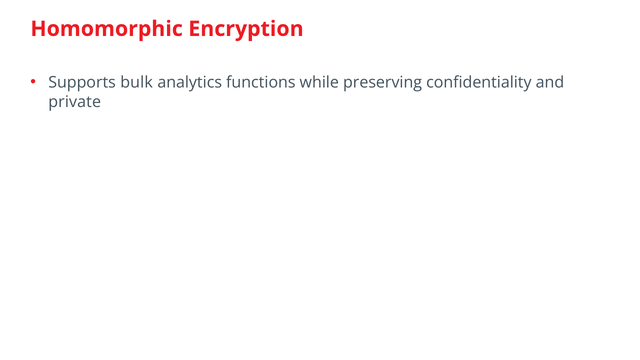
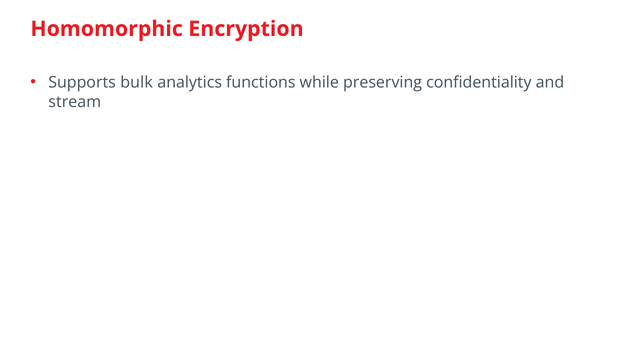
private: private -> stream (75, 102)
